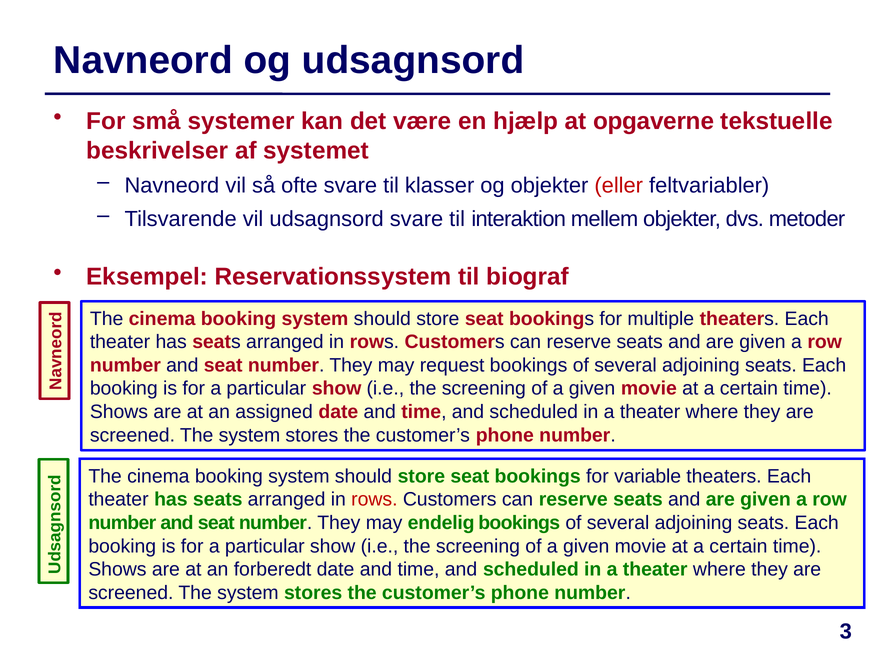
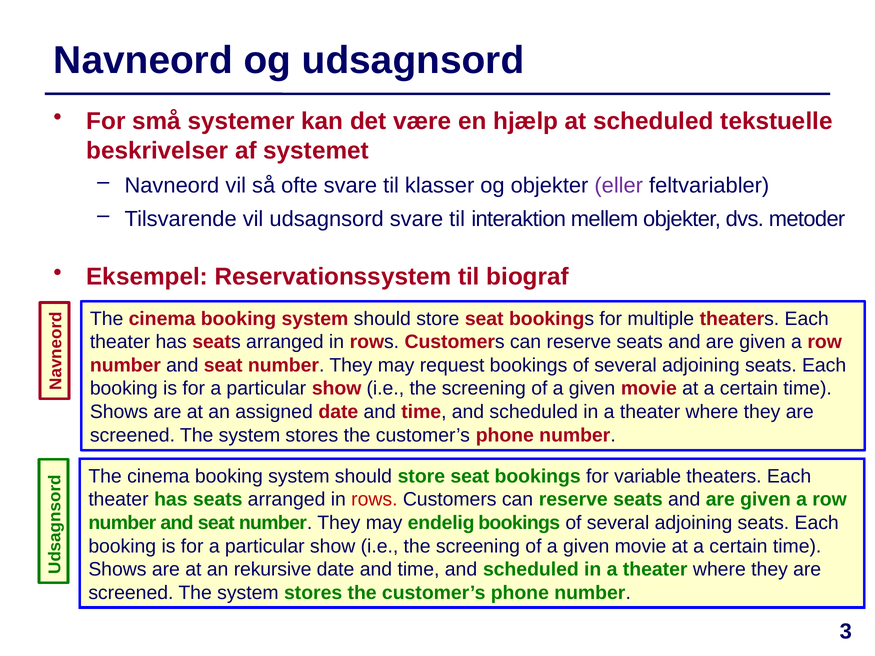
at opgaverne: opgaverne -> scheduled (653, 121)
eller colour: red -> purple (619, 185)
forberedt: forberedt -> rekursive (273, 570)
